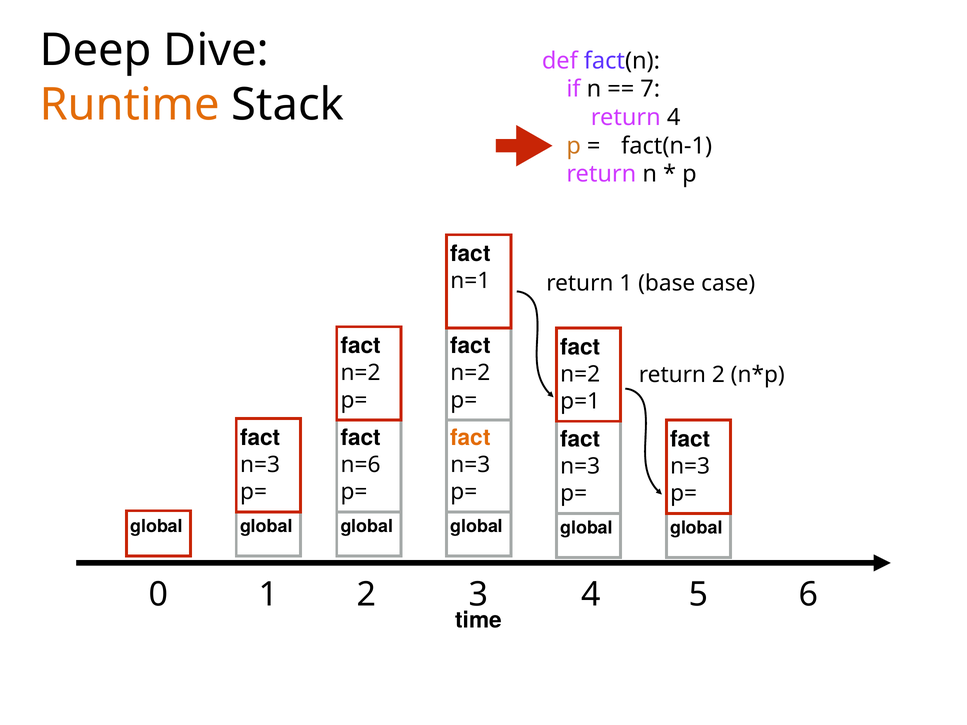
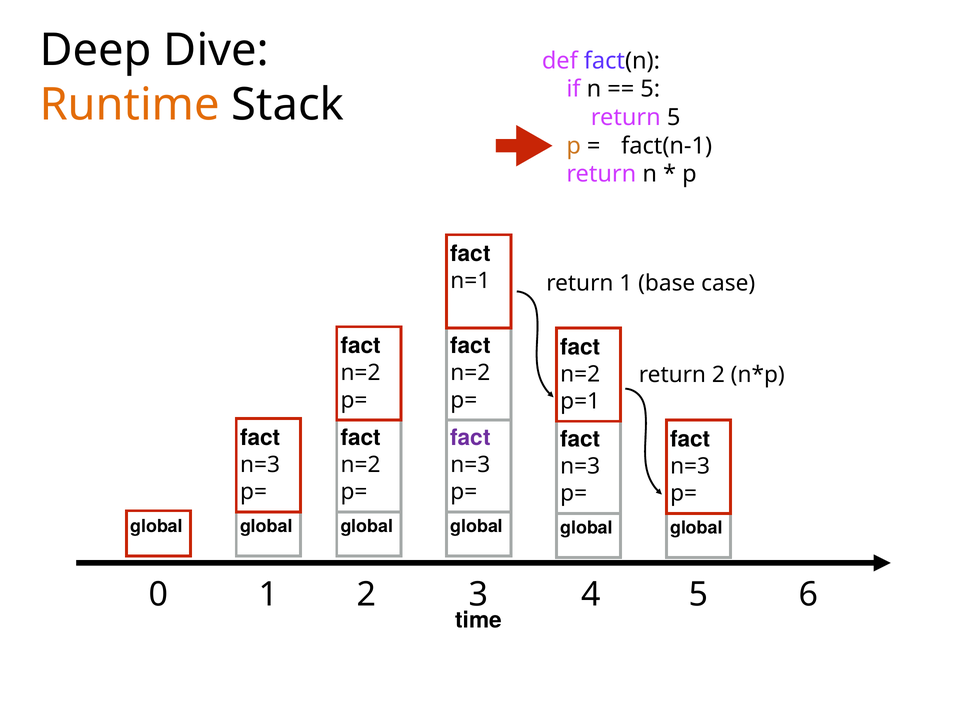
7: 7 -> 5 (650, 89)
return 4: 4 -> 5 (674, 117)
fact colour: orange -> purple (470, 438)
n=6: n=6 -> n=2 (361, 465)
